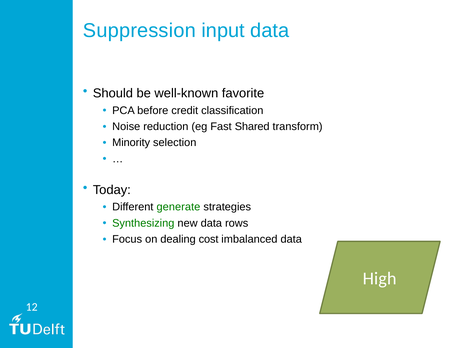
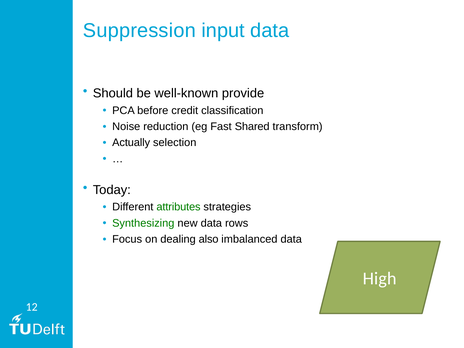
favorite: favorite -> provide (243, 93)
Minority: Minority -> Actually (131, 143)
generate: generate -> attributes (179, 207)
cost: cost -> also (209, 239)
